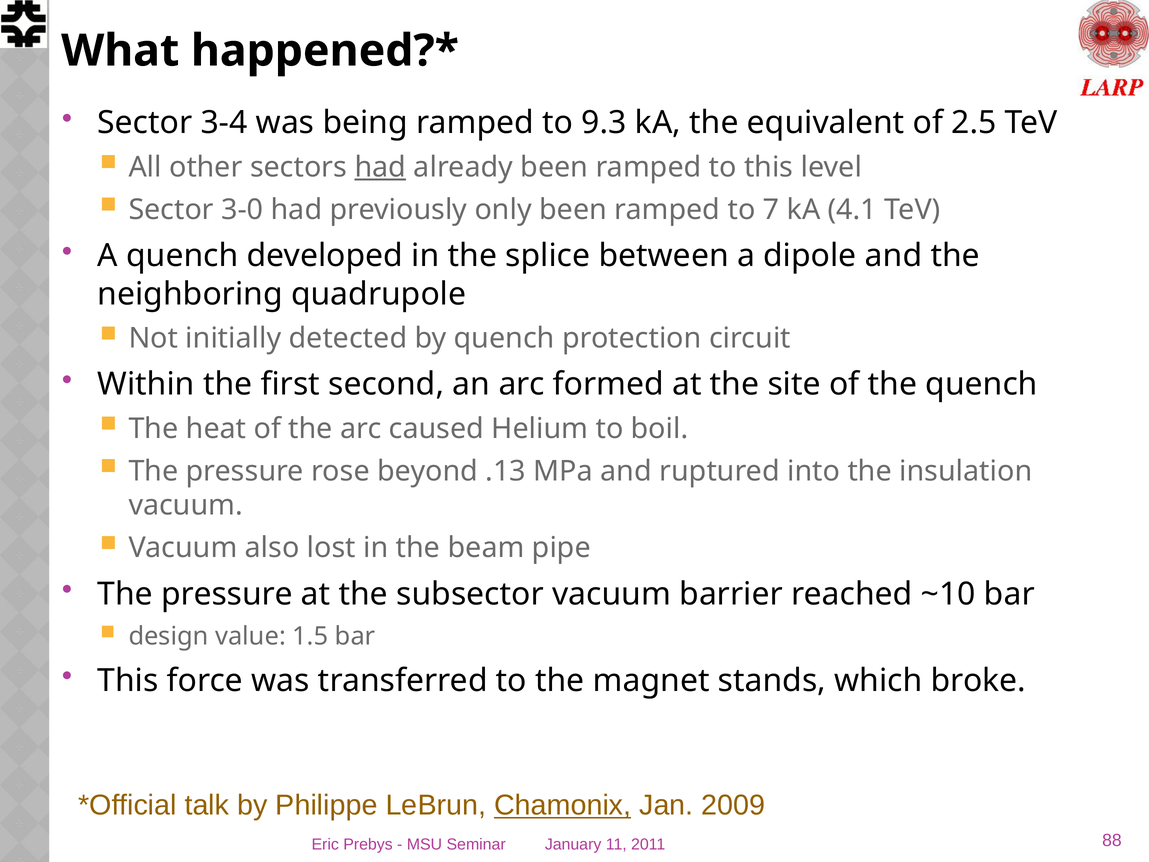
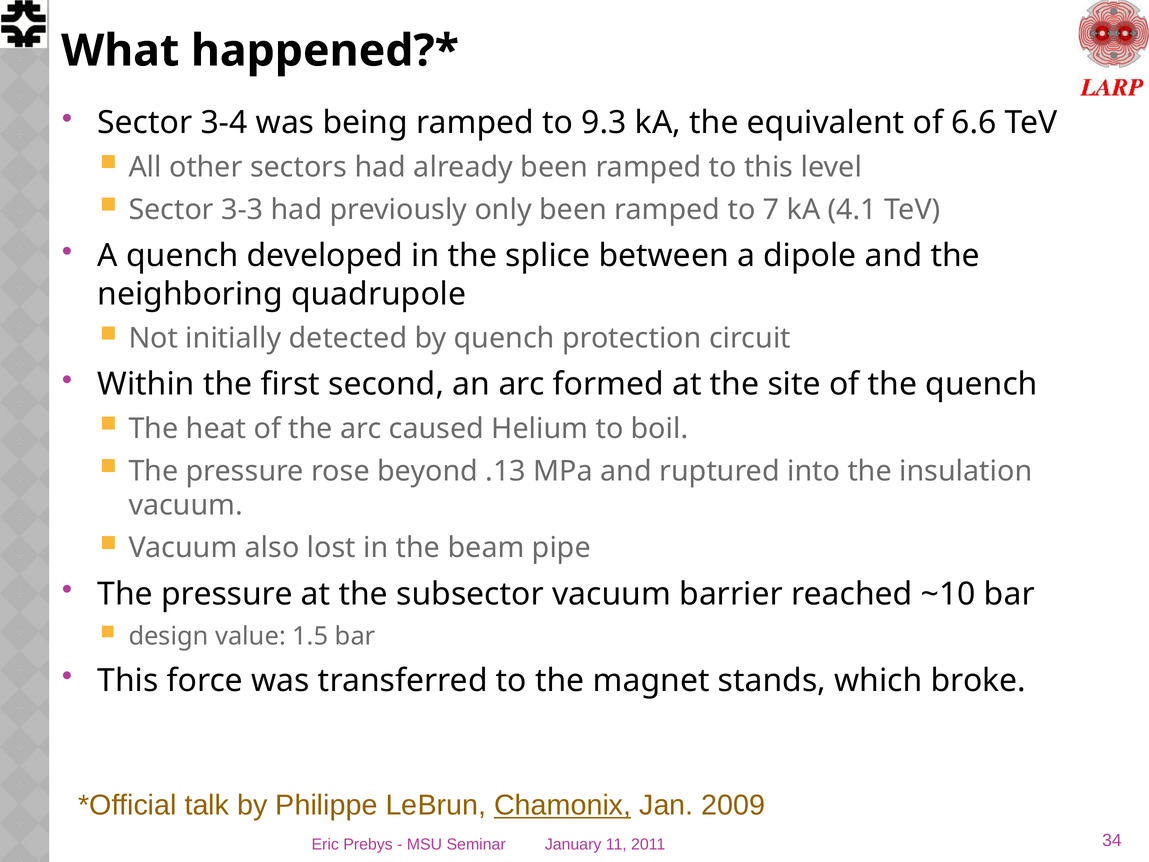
2.5: 2.5 -> 6.6 (974, 123)
had underline: present -> none (380, 167)
3-0: 3-0 -> 3-3 (242, 209)
88: 88 -> 34 (1112, 840)
